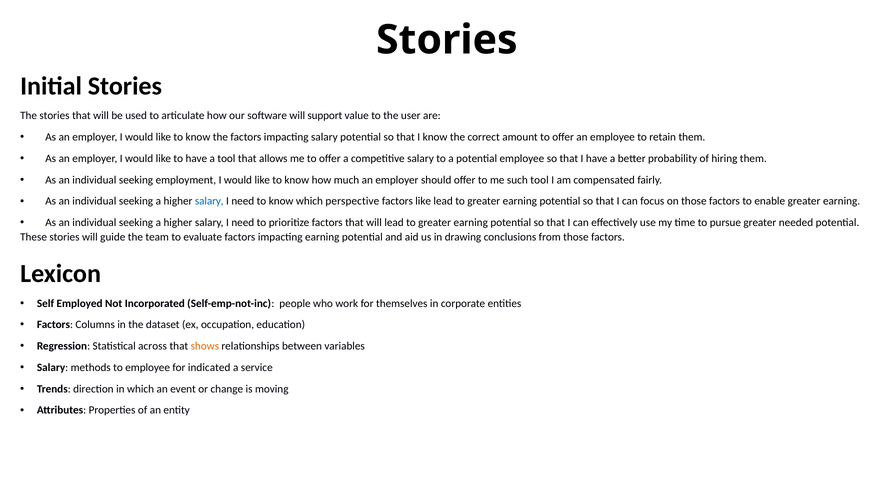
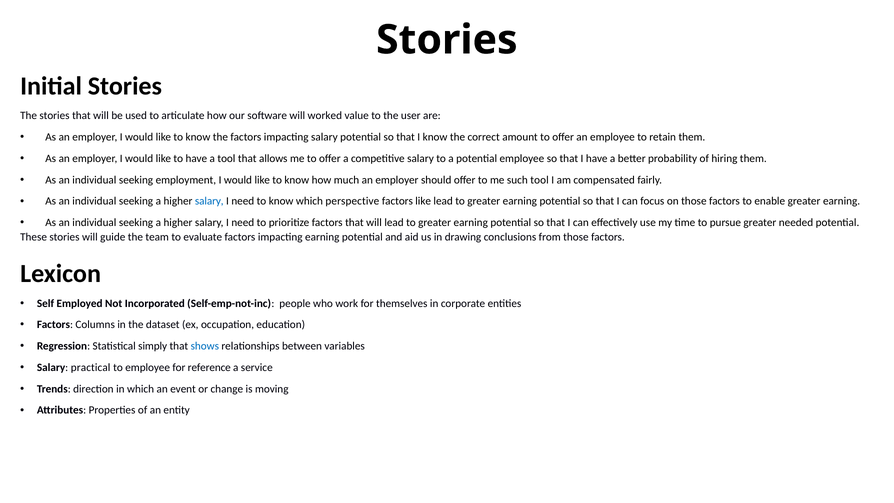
support: support -> worked (325, 116)
across: across -> simply (153, 346)
shows colour: orange -> blue (205, 346)
methods: methods -> practical (91, 367)
indicated: indicated -> reference (209, 367)
